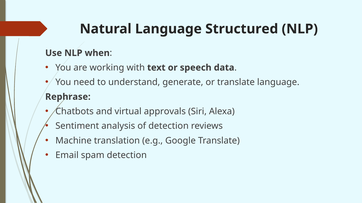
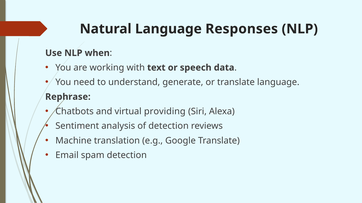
Structured: Structured -> Responses (242, 29)
approvals: approvals -> providing (165, 112)
